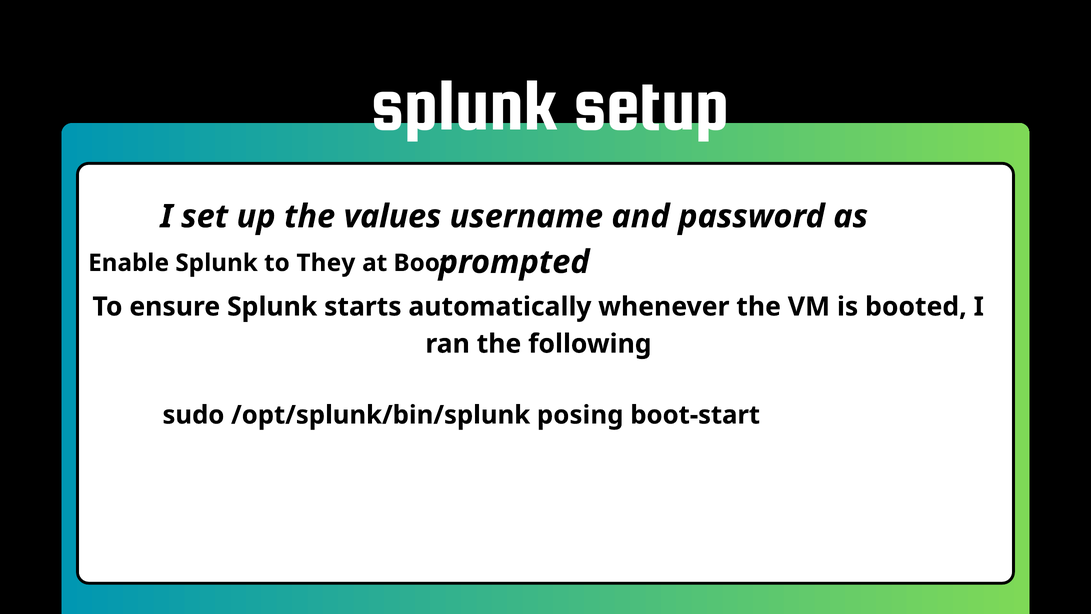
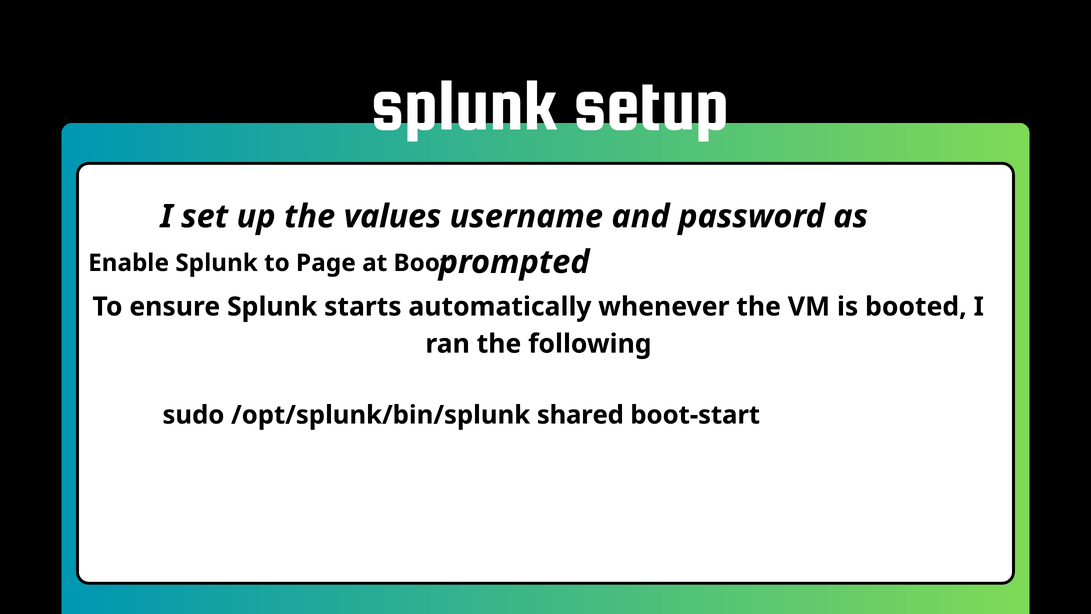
They: They -> Page (326, 263)
posing: posing -> shared (580, 415)
